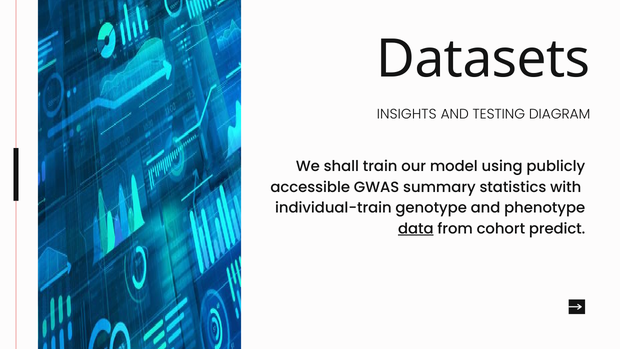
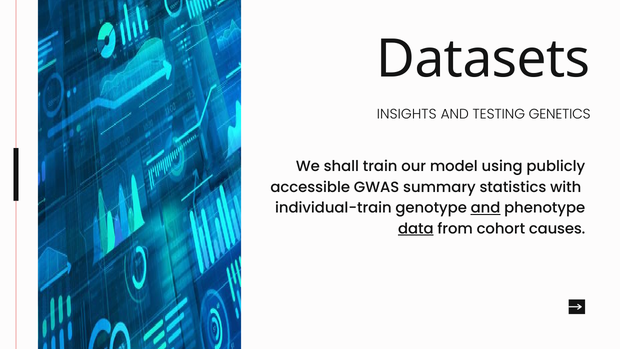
DIAGRAM: DIAGRAM -> GENETICS (560, 114)
and underline: none -> present (486, 208)
predict: predict -> causes (557, 228)
